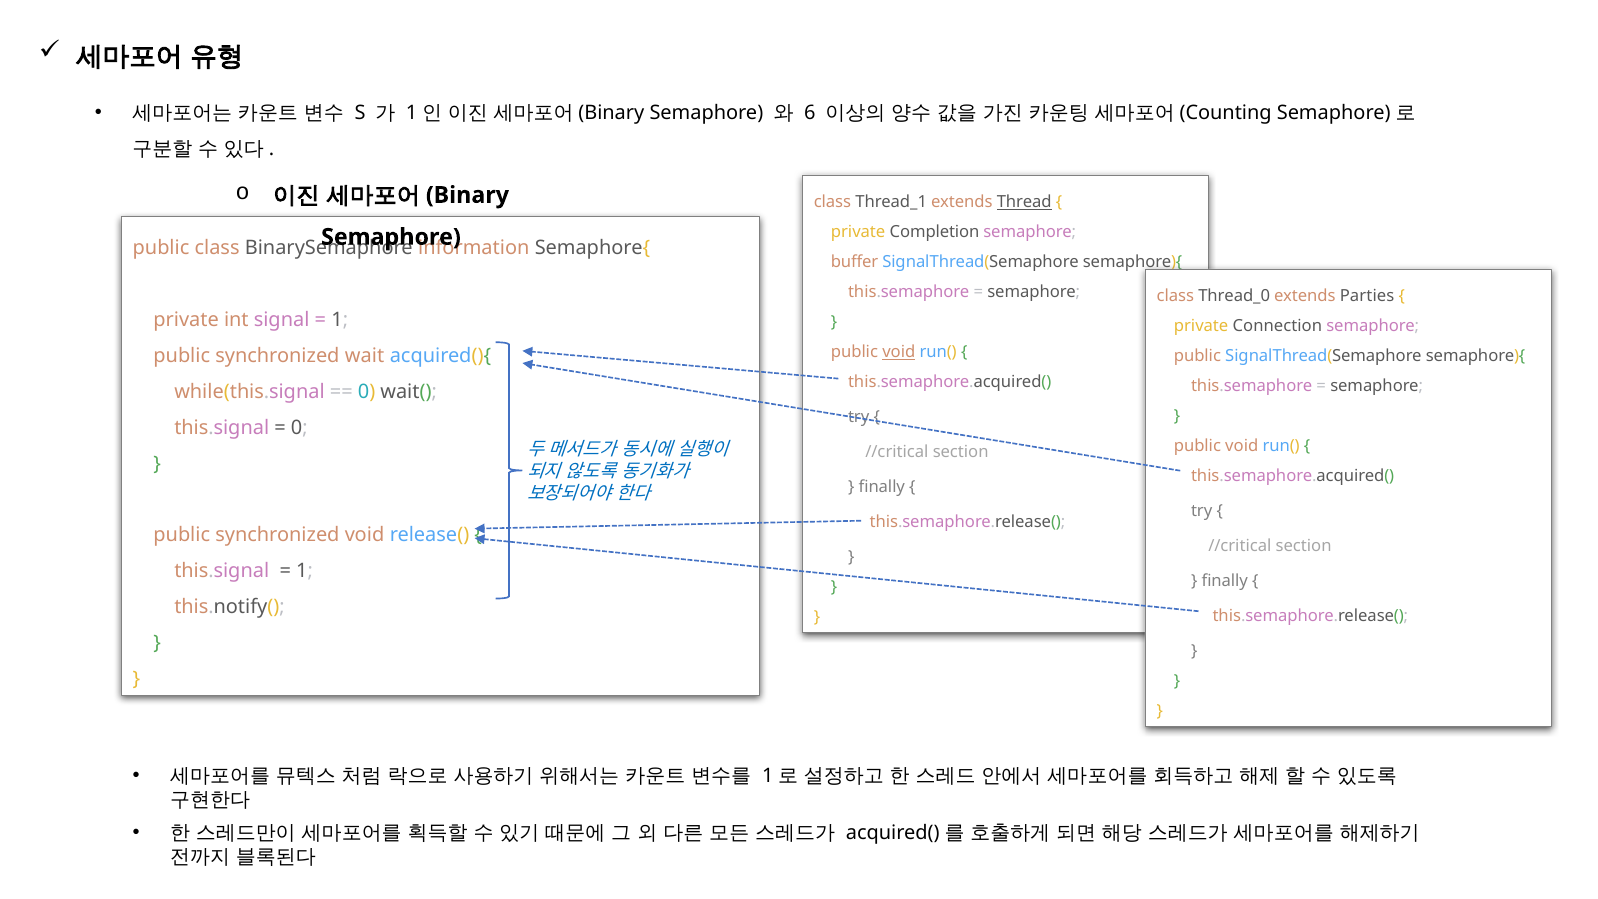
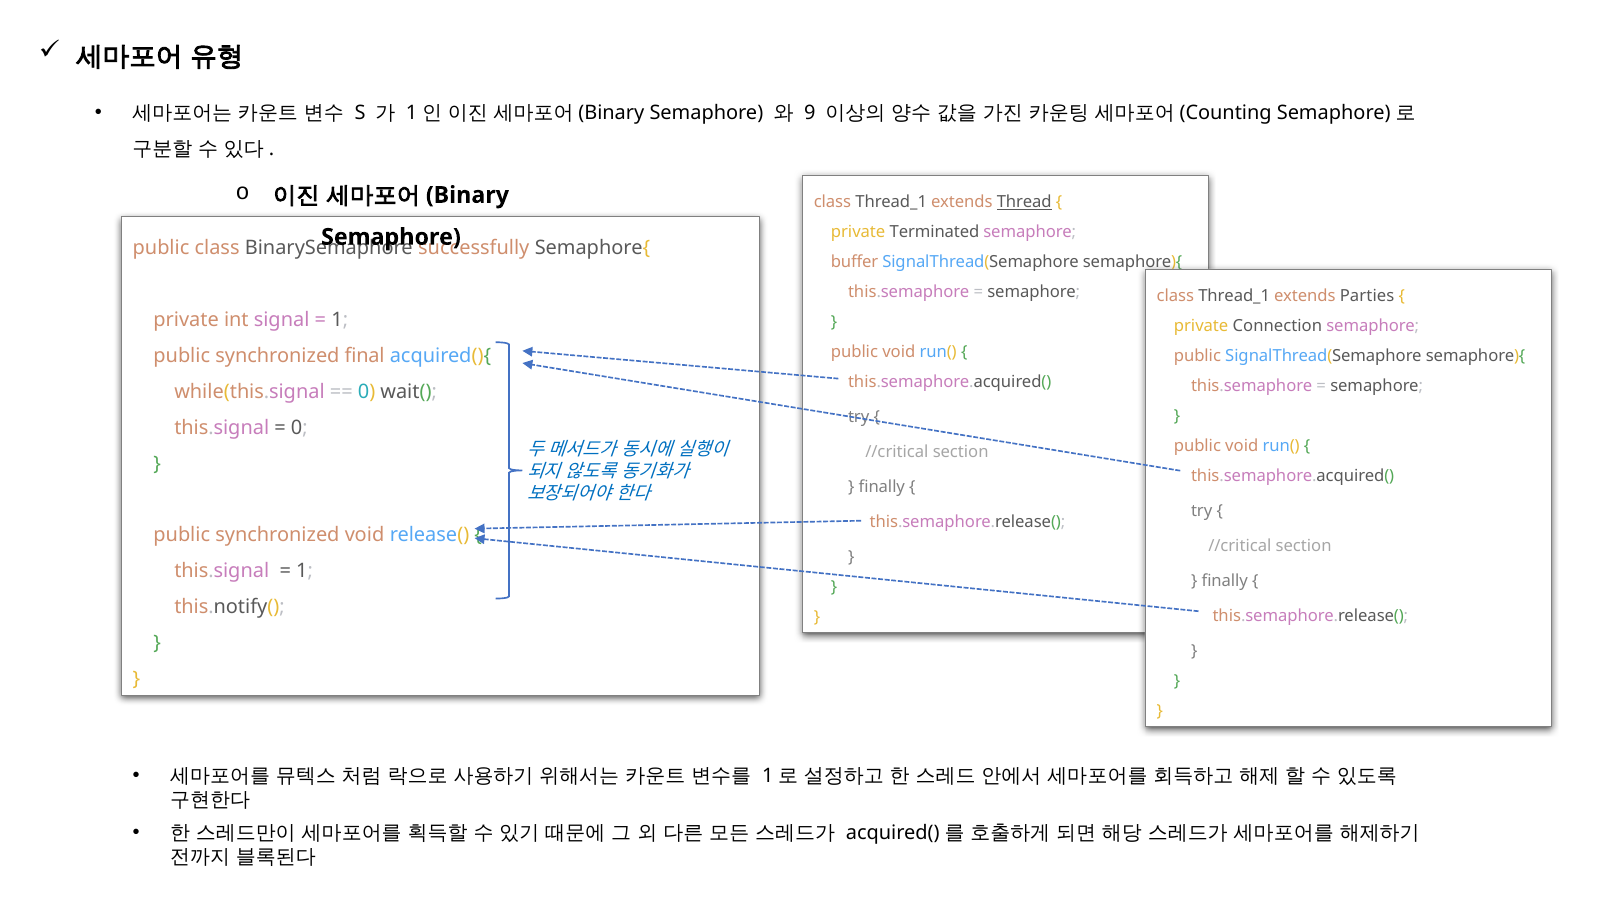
6: 6 -> 9 (810, 113)
Completion: Completion -> Terminated (935, 232)
information: information -> successfully (474, 248)
Thread_0: Thread_0 -> Thread_1 (1234, 296)
void underline: present -> none (899, 352)
wait: wait -> final (365, 356)
